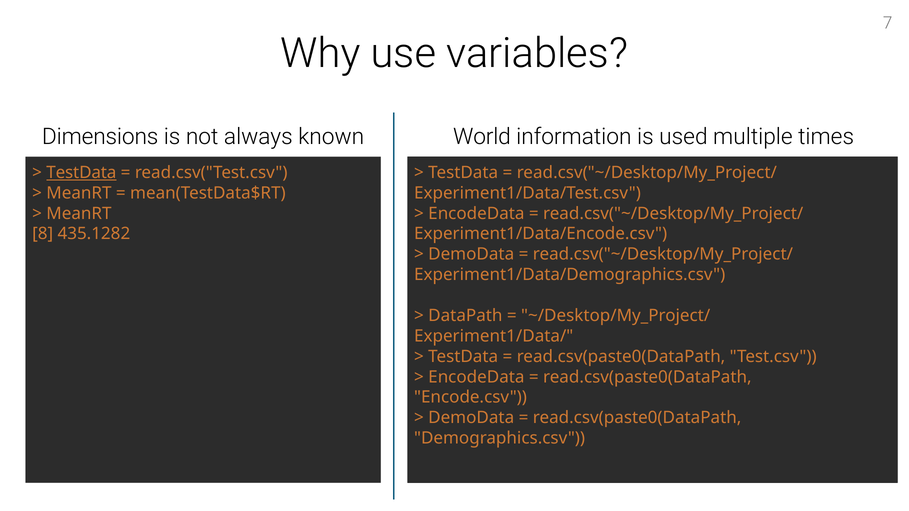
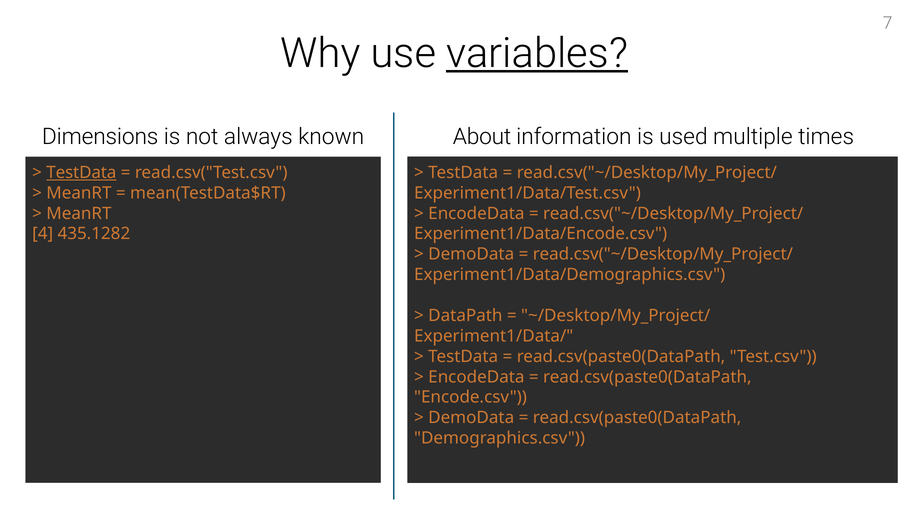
variables underline: none -> present (537, 53)
World: World -> About (482, 137)
8: 8 -> 4 (43, 234)
